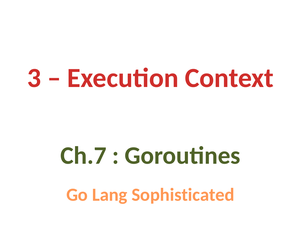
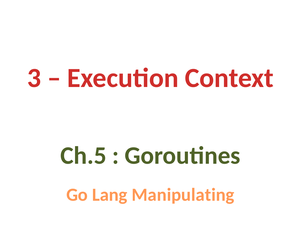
Ch.7: Ch.7 -> Ch.5 (83, 155)
Sophisticated: Sophisticated -> Manipulating (183, 195)
